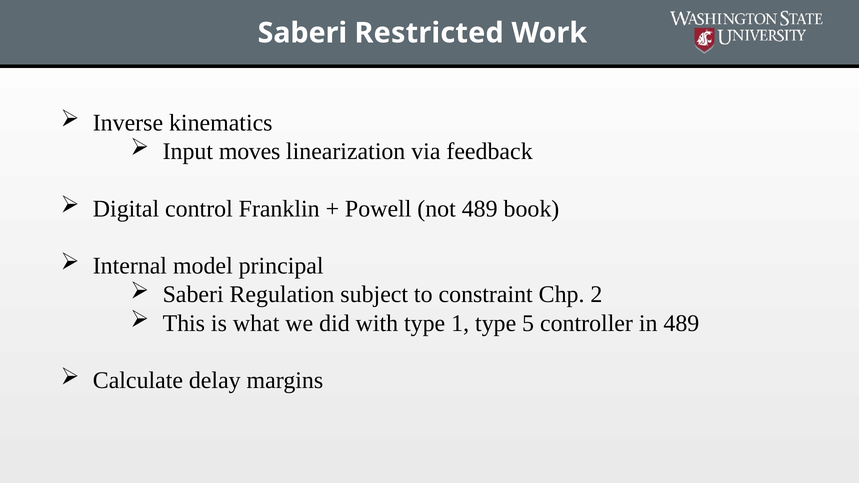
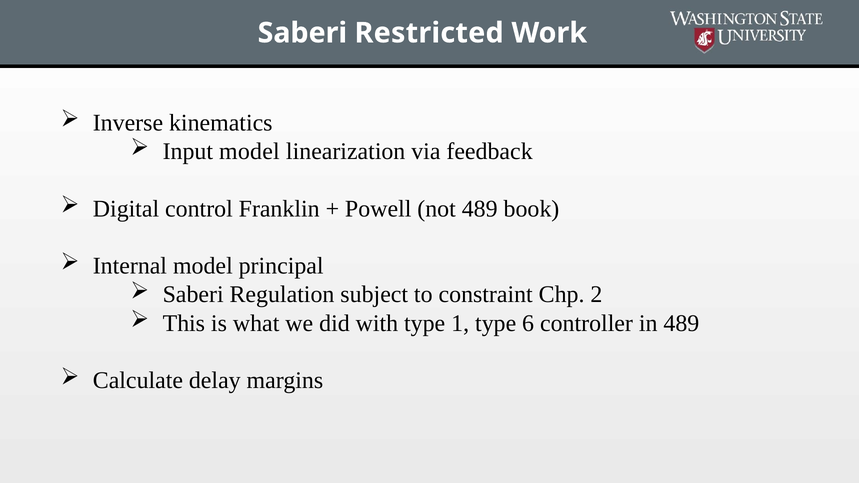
Input moves: moves -> model (249, 152)
5: 5 -> 6 (528, 323)
